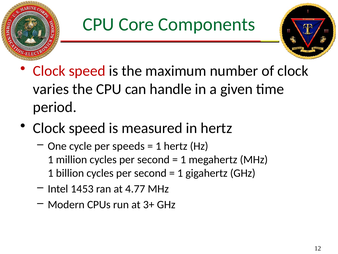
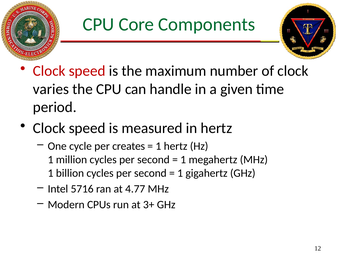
speeds: speeds -> creates (129, 146)
1453: 1453 -> 5716 (82, 189)
